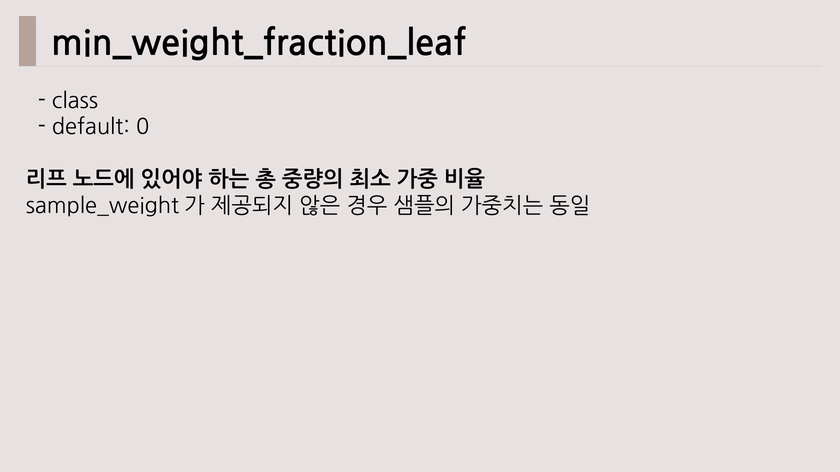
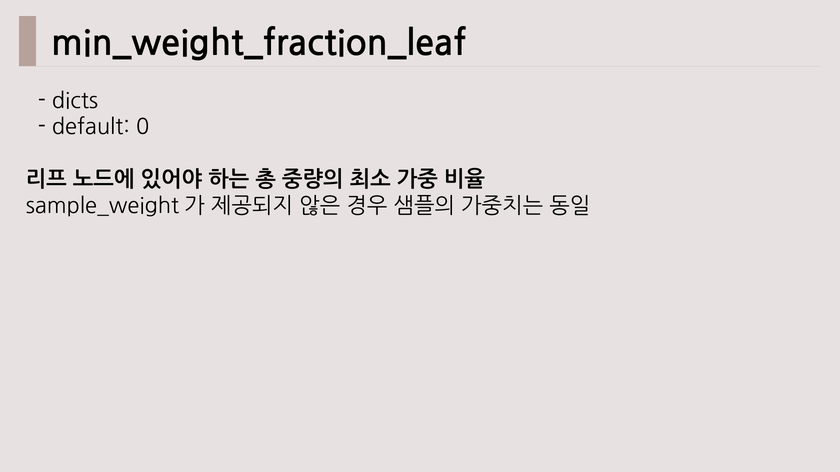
class: class -> dicts (75, 101)
